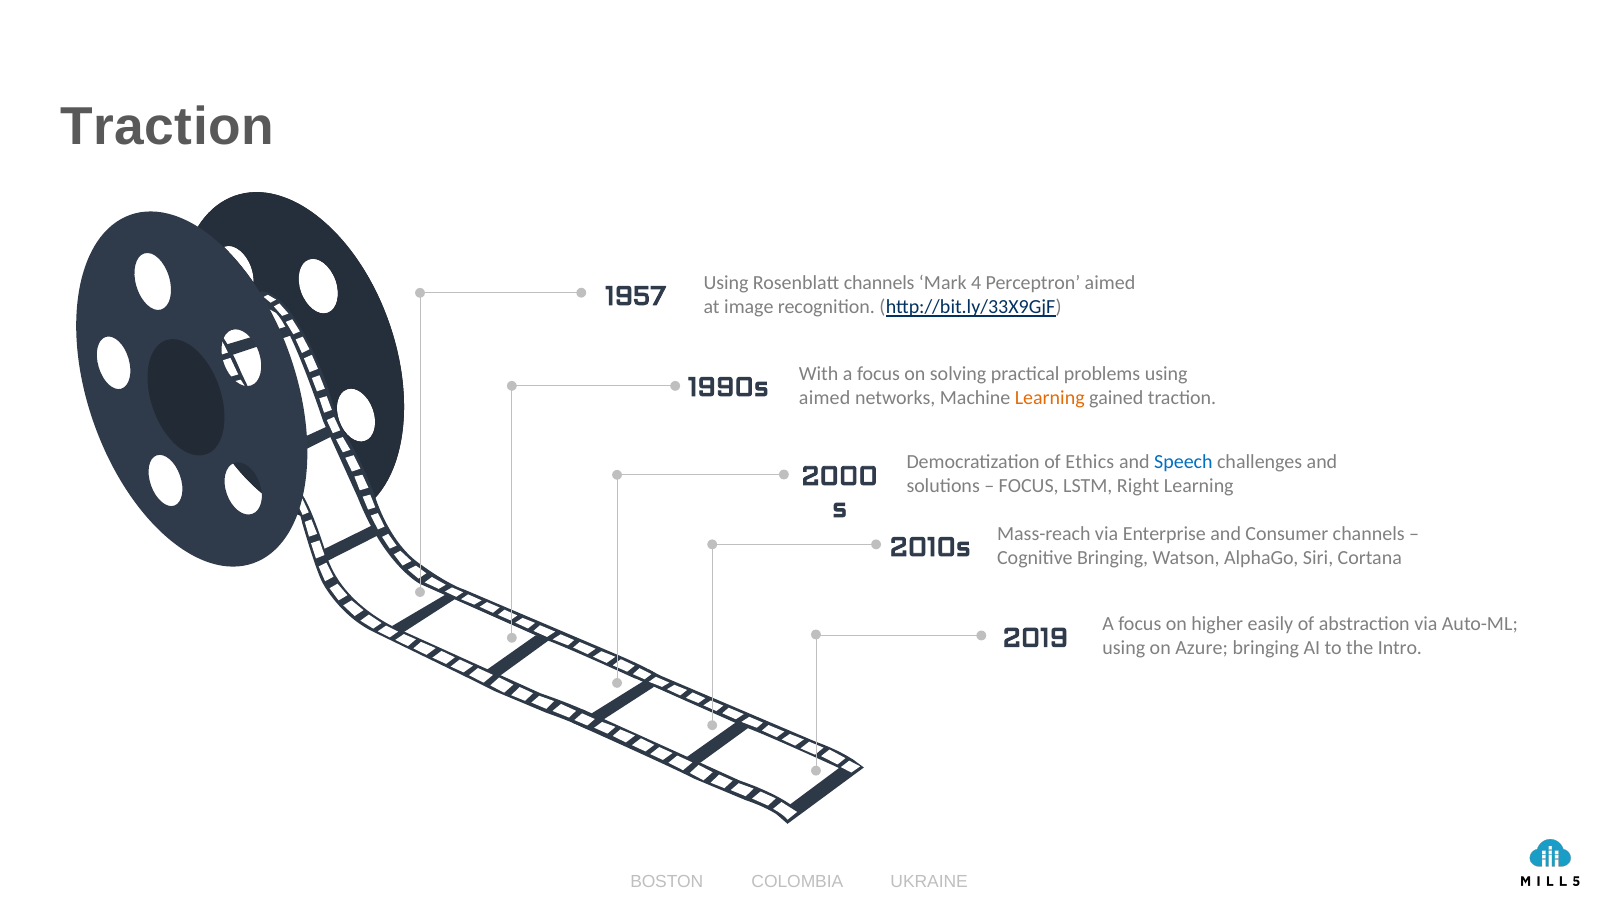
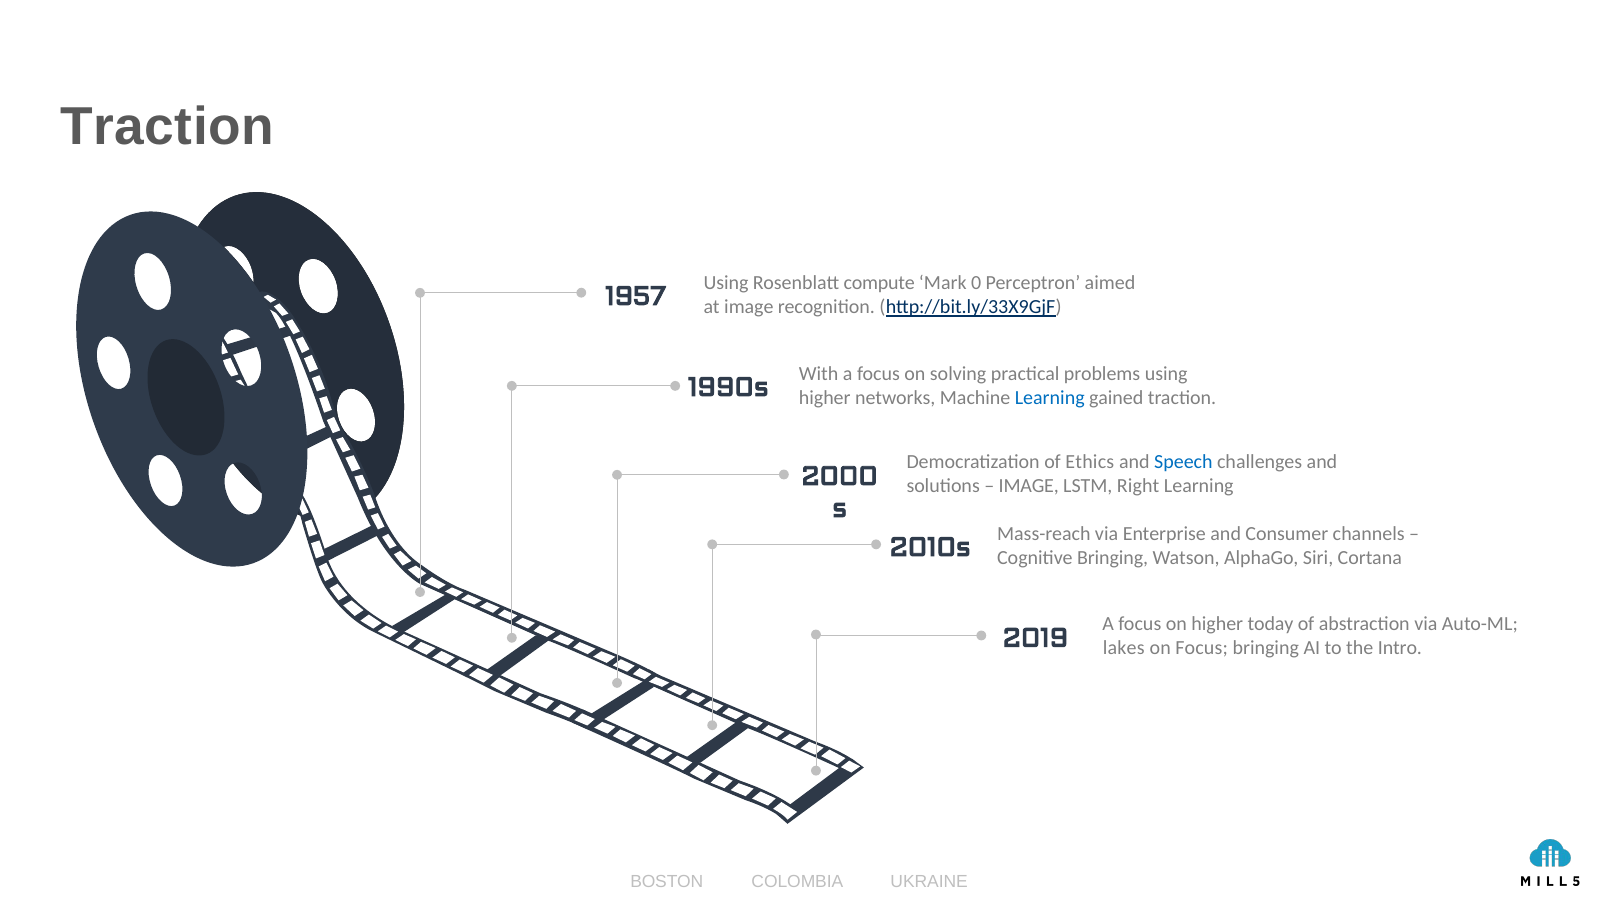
Rosenblatt channels: channels -> compute (879, 283)
4: 4 -> 0 (976, 283)
aimed: aimed -> higher (825, 398)
Learning colour: orange -> blue (1050, 398)
FOCUS: FOCUS -> IMAGE (1029, 486)
easily: easily -> today (1271, 624)
using: using -> lakes (1124, 648)
on Azure: Azure -> Focus (1202, 648)
